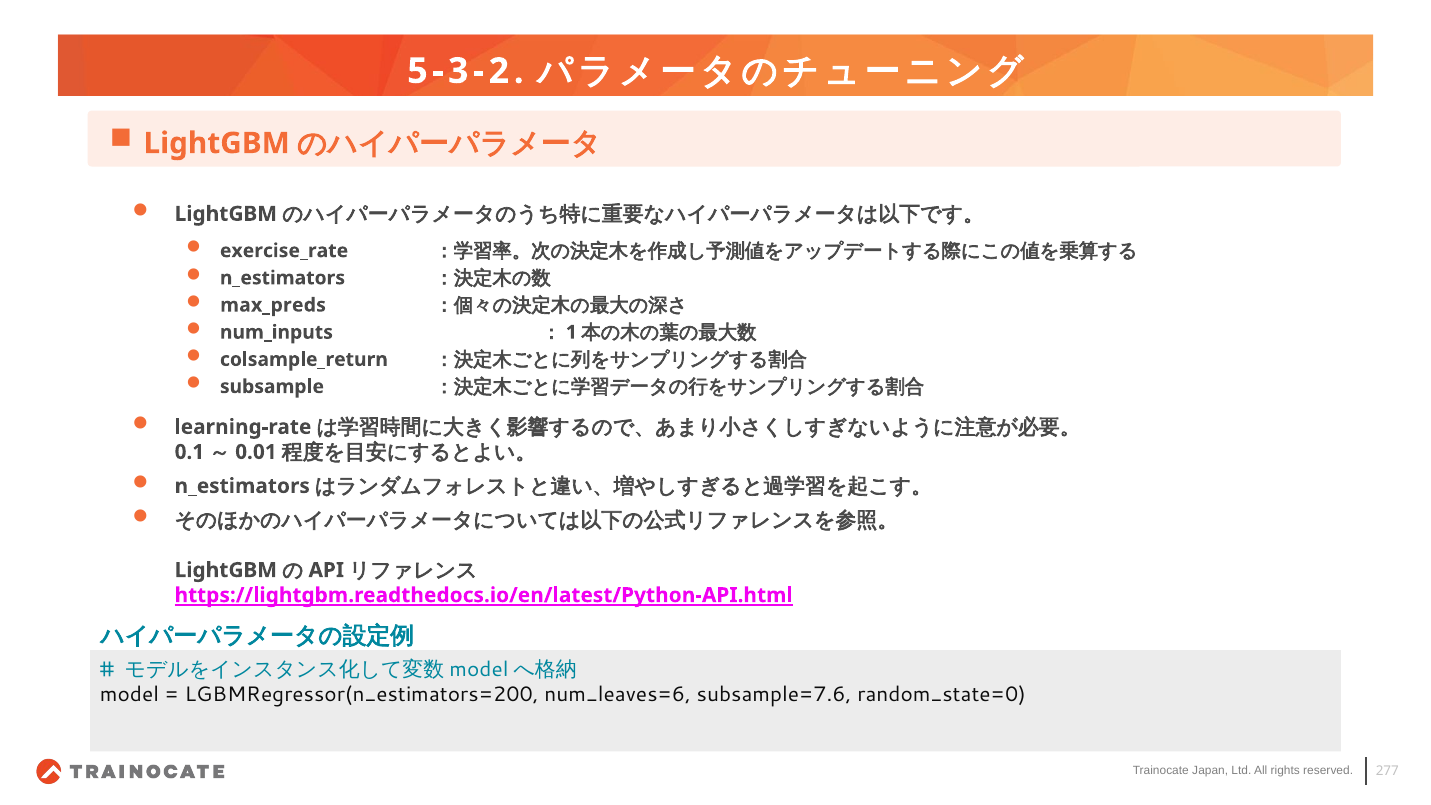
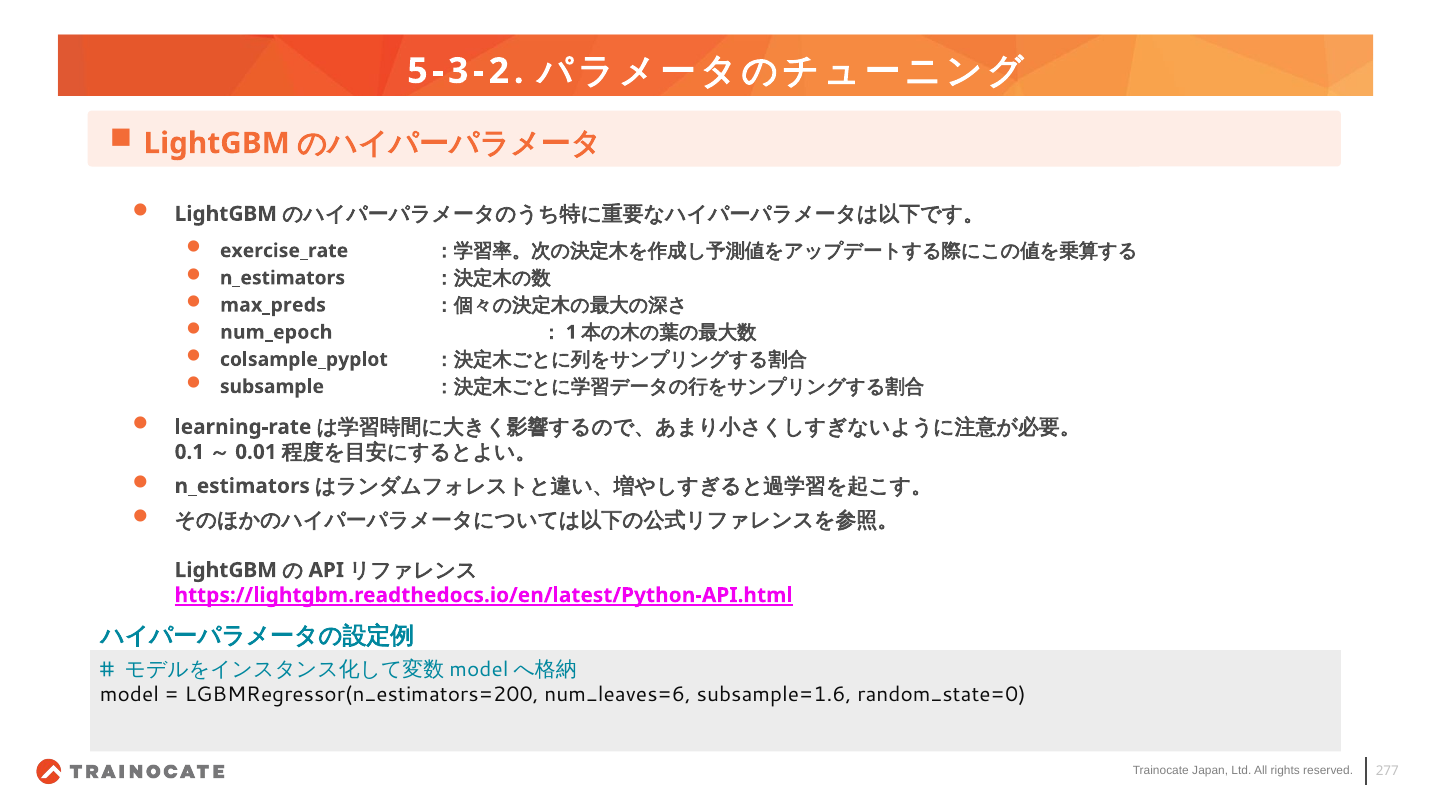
num_inputs: num_inputs -> num_epoch (276, 332)
colsample_return: colsample_return -> colsample_pyplot (304, 359)
subsample=7.6: subsample=7.6 -> subsample=1.6 (774, 694)
